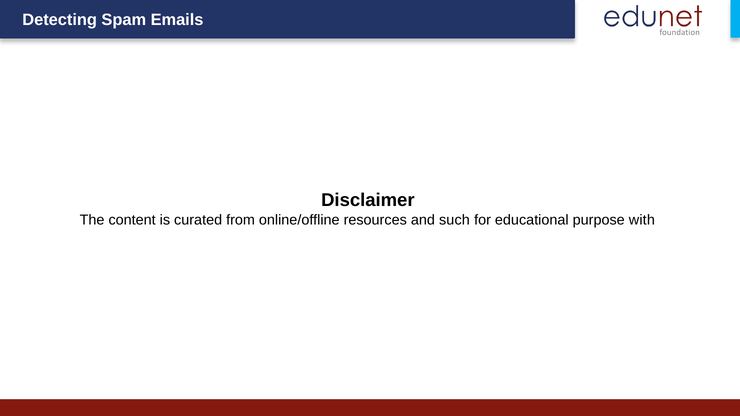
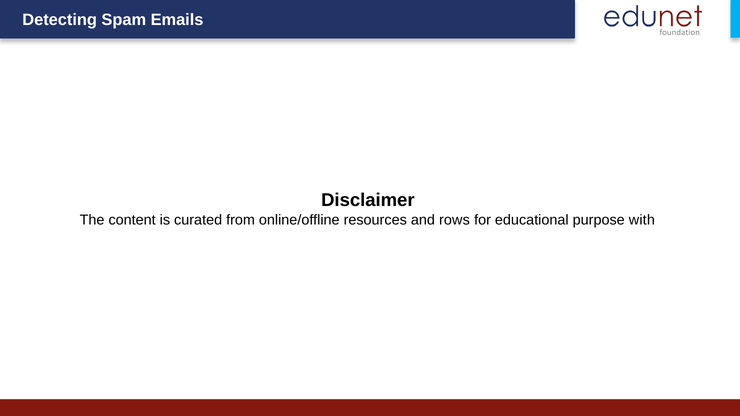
such: such -> rows (454, 220)
